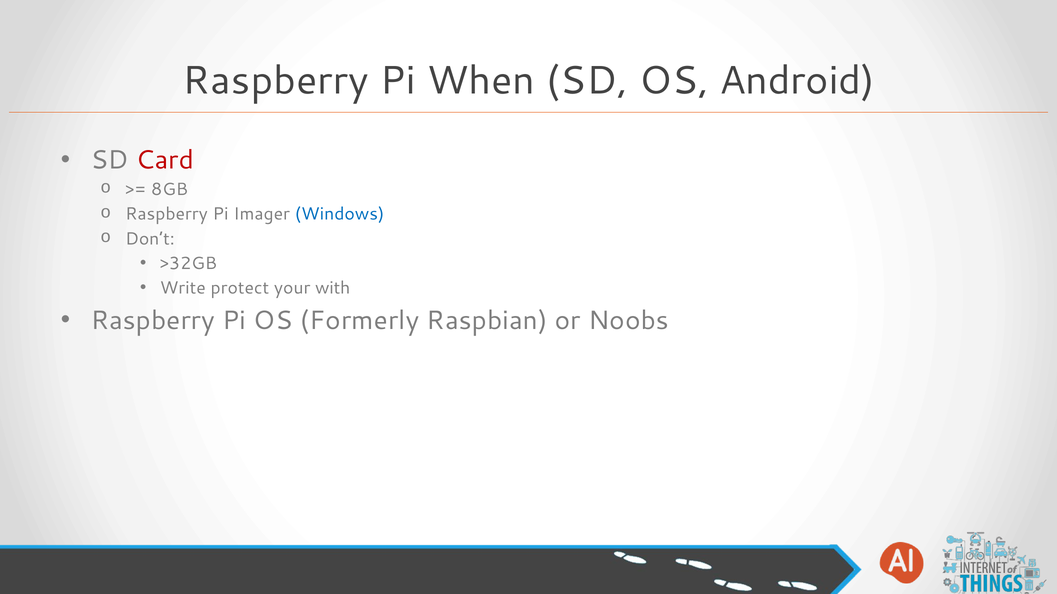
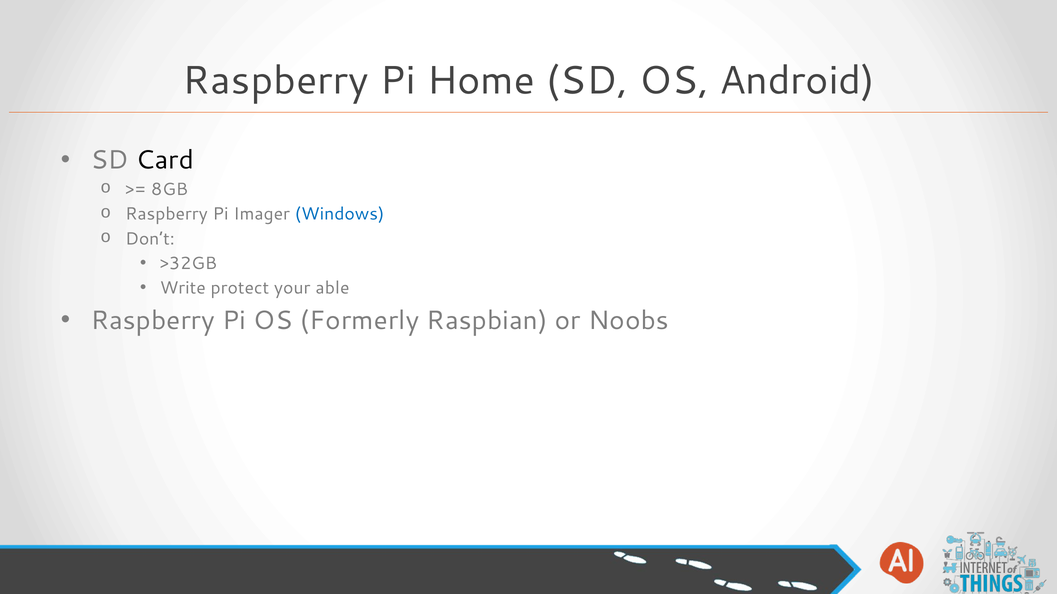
When: When -> Home (481, 81)
Card colour: red -> black (165, 160)
with: with -> able (333, 288)
